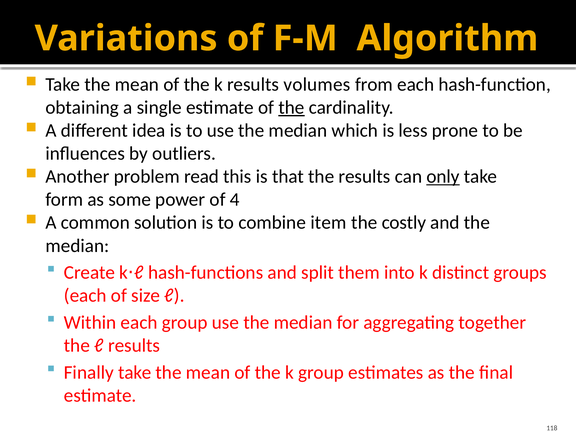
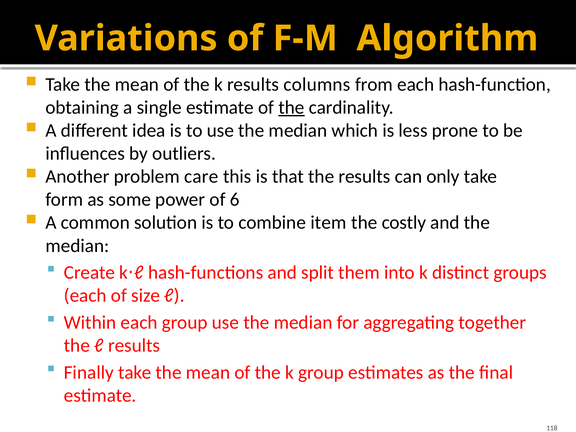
volumes: volumes -> columns (317, 84)
read: read -> care (201, 177)
only underline: present -> none (443, 177)
4: 4 -> 6 (235, 200)
